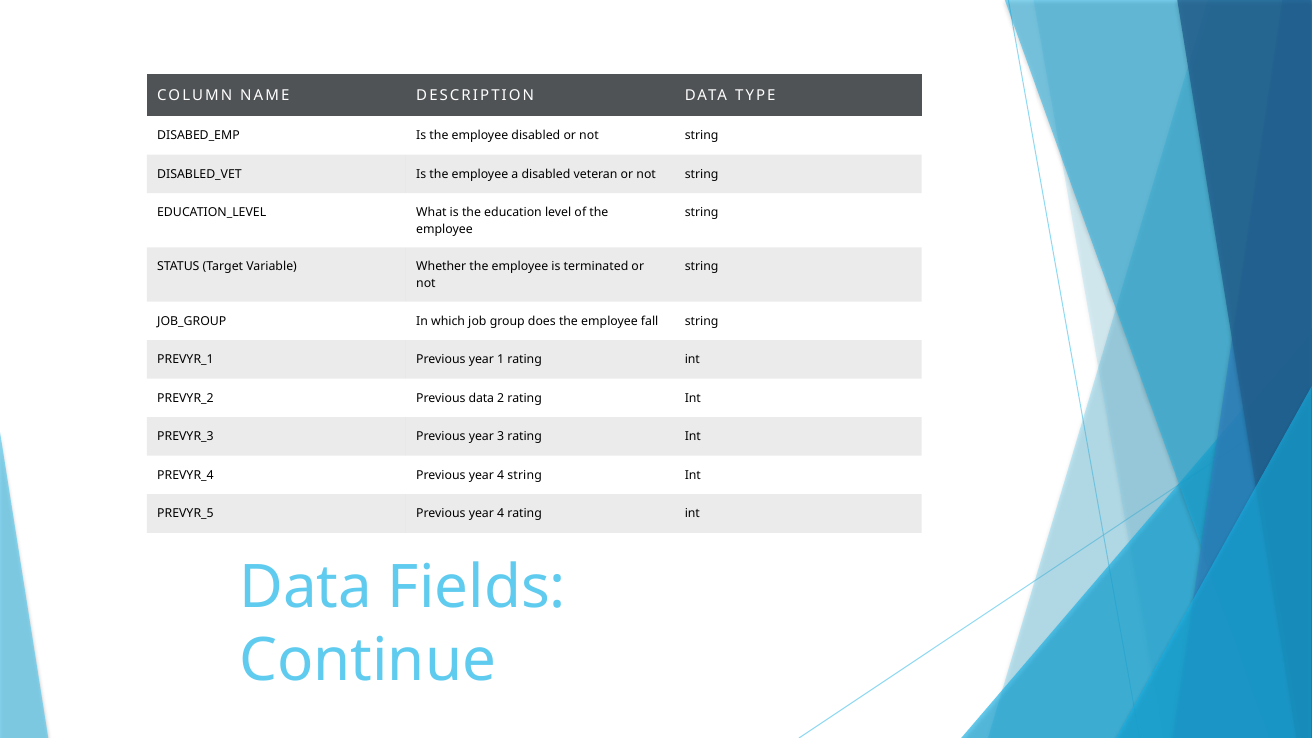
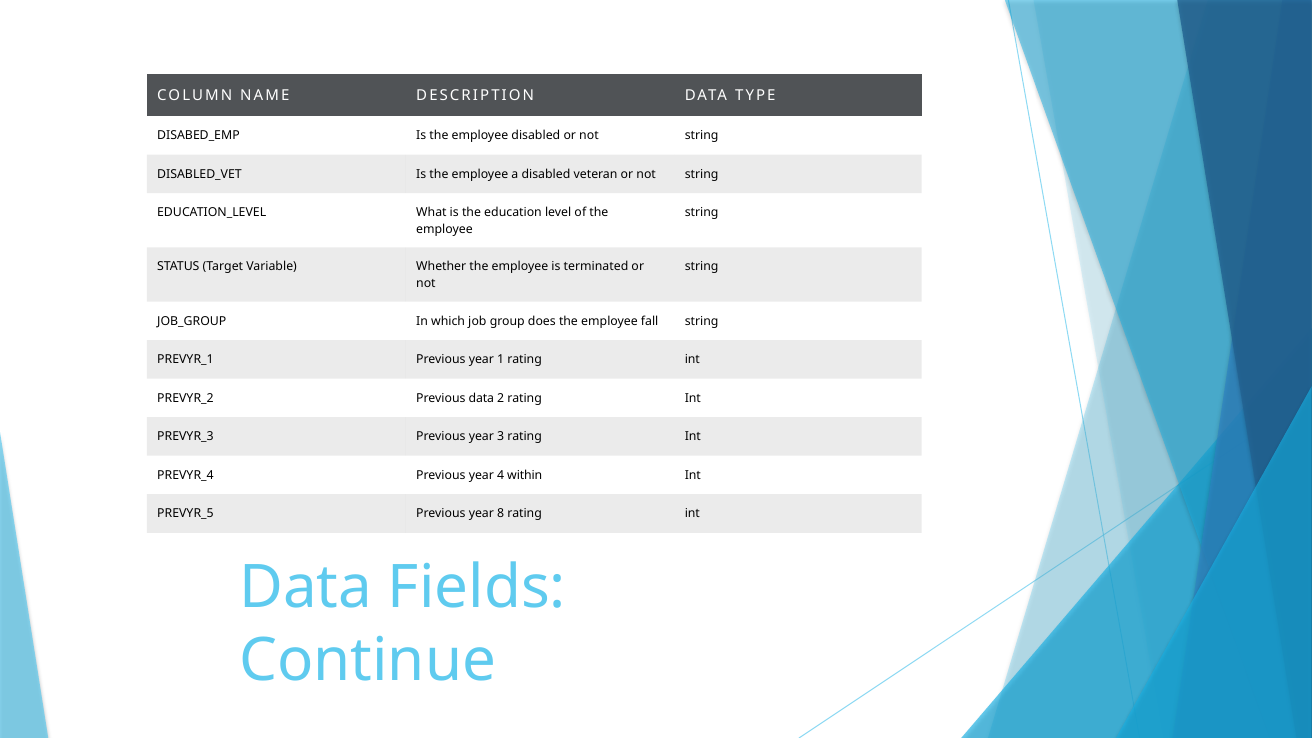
4 string: string -> within (525, 475)
4: 4 -> 8 (501, 514)
